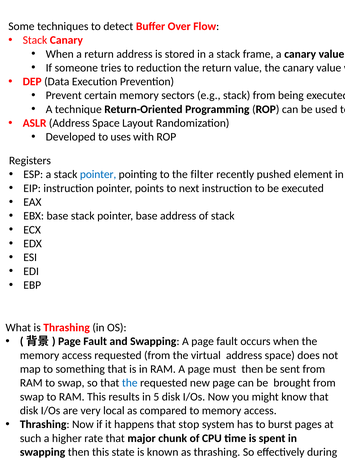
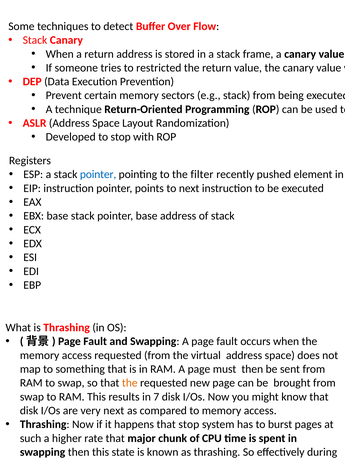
reduction: reduction -> restricted (159, 68)
to uses: uses -> stop (121, 137)
the colour: blue -> orange (130, 382)
5: 5 -> 7 (156, 396)
very local: local -> next (114, 410)
